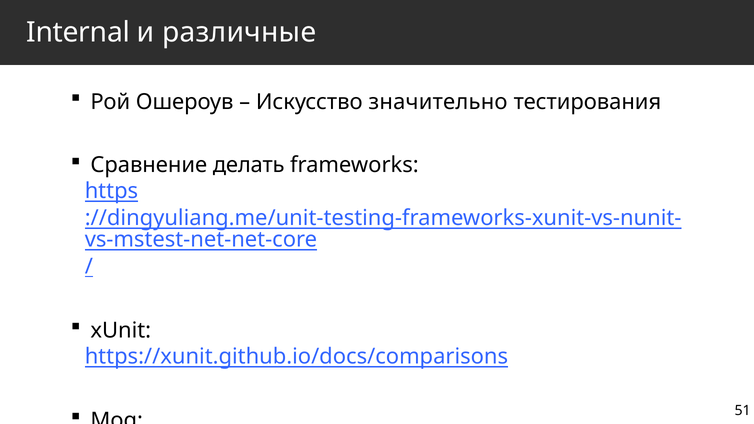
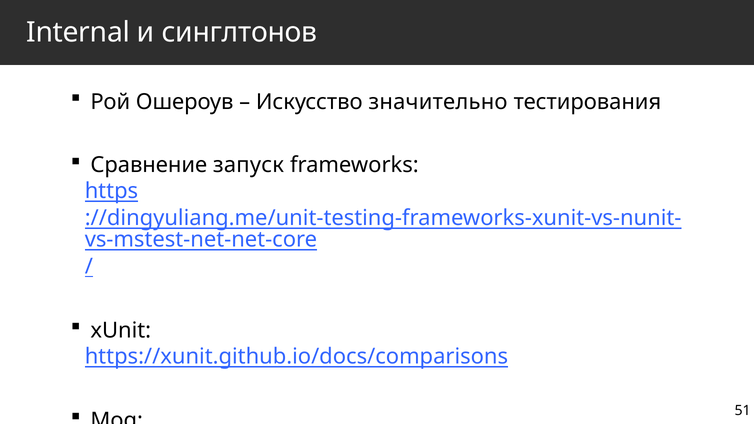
различные: различные -> синглтонов (239, 32)
делать: делать -> запуск (248, 165)
